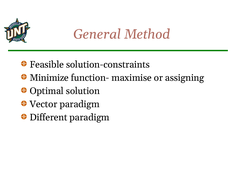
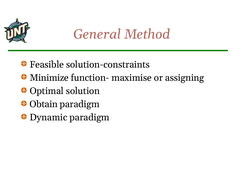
Vector: Vector -> Obtain (44, 104)
Different: Different -> Dynamic (48, 117)
